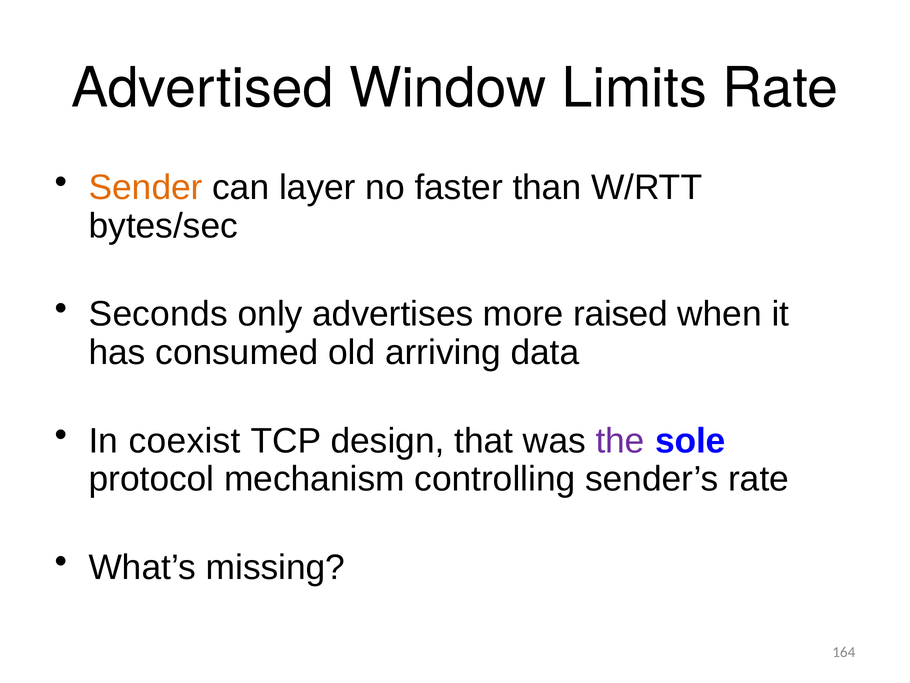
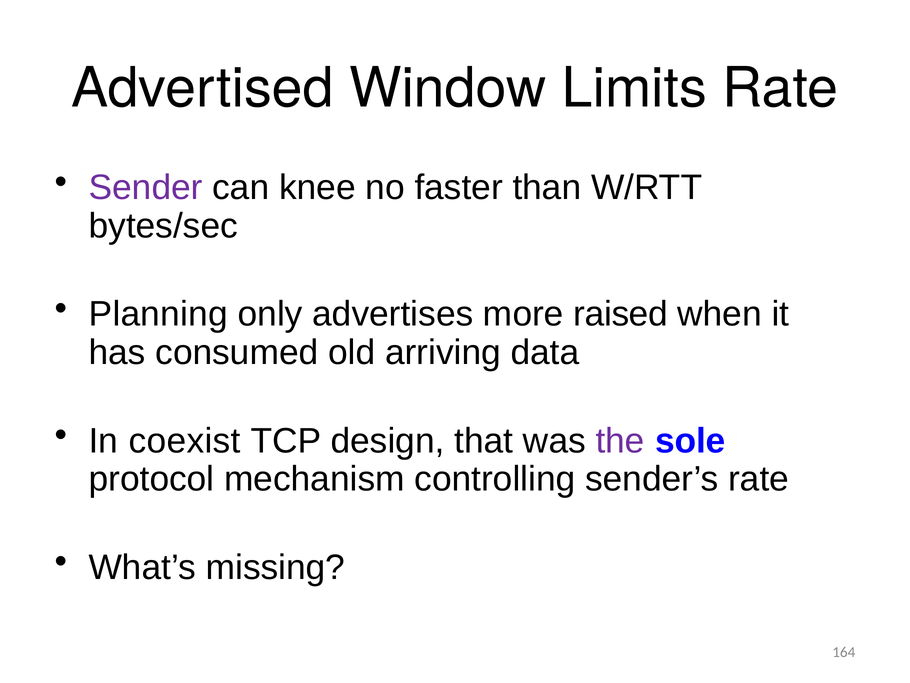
Sender colour: orange -> purple (146, 188)
layer: layer -> knee (317, 188)
Seconds: Seconds -> Planning (158, 314)
